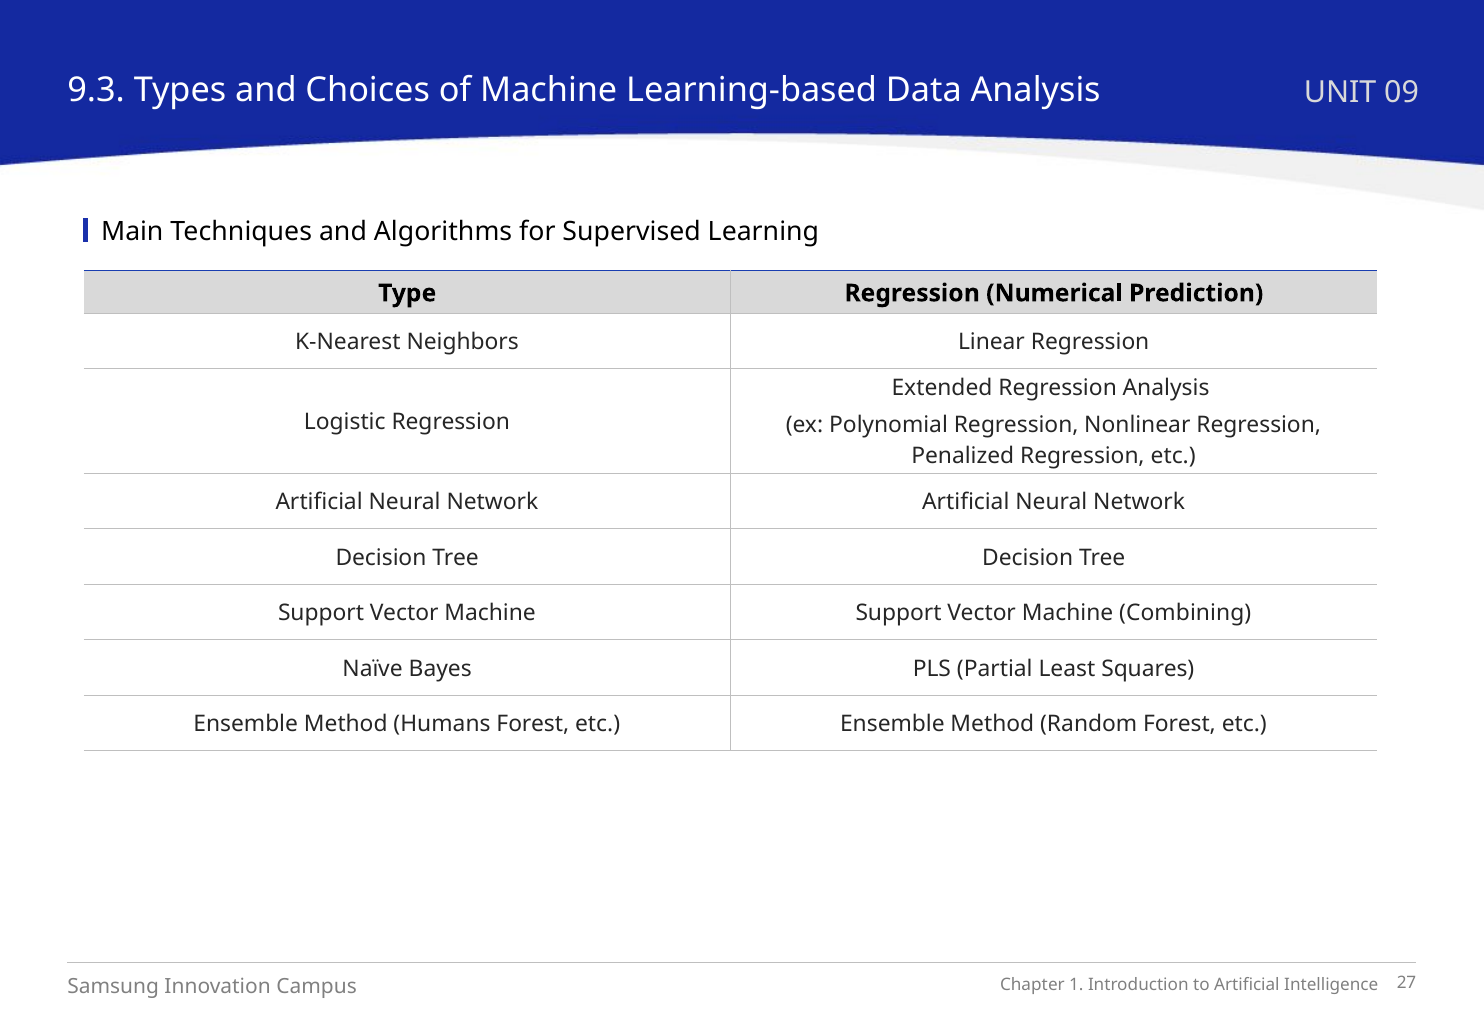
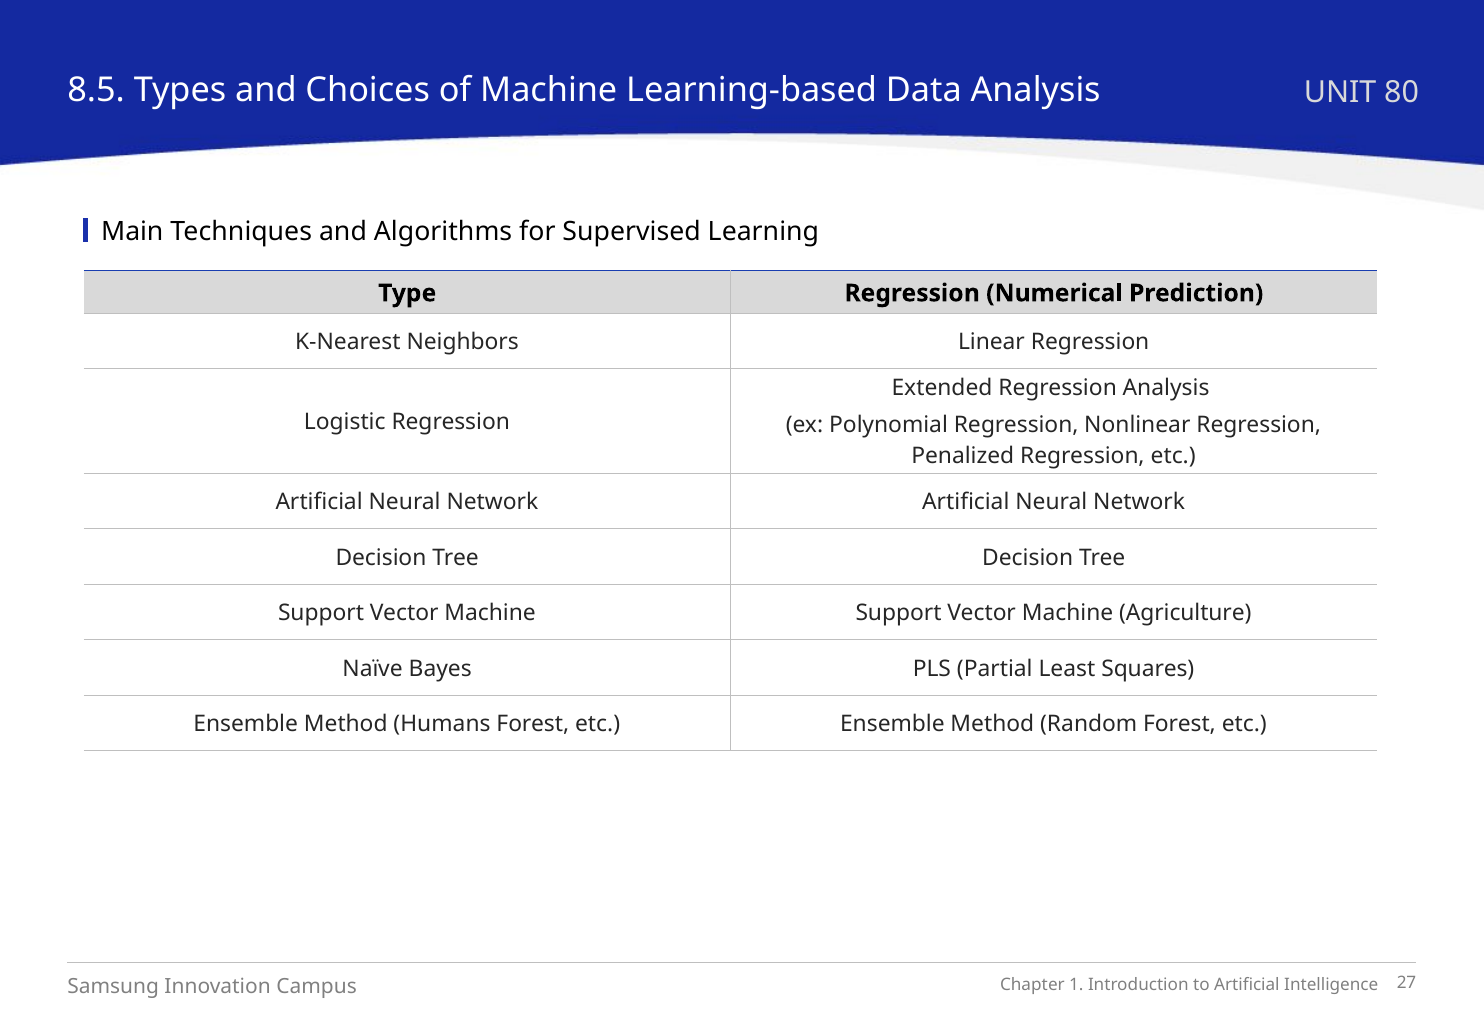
9.3: 9.3 -> 8.5 (96, 90)
09: 09 -> 80 (1402, 92)
Combining: Combining -> Agriculture (1185, 614)
